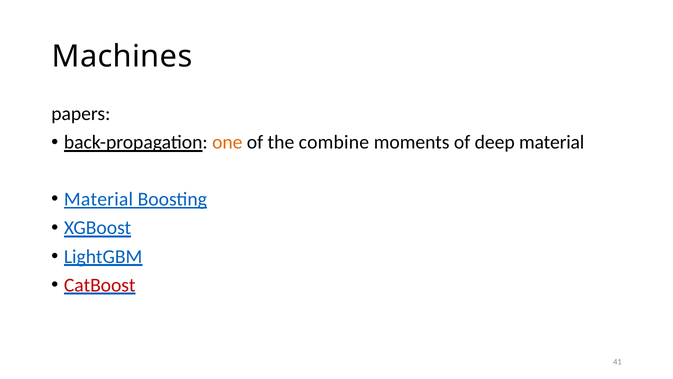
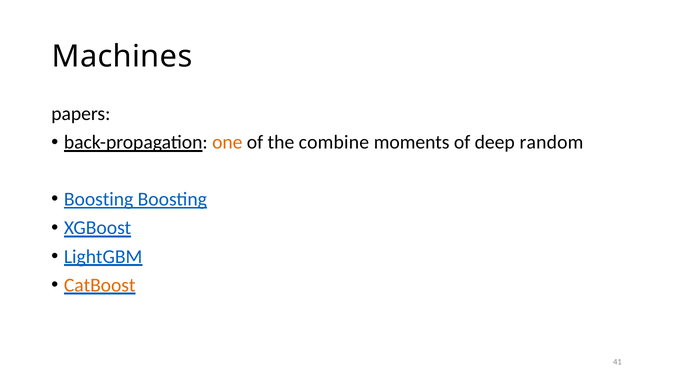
deep material: material -> random (551, 142)
Material: Material -> Boosting (99, 199)
CatBoost colour: red -> orange (100, 285)
